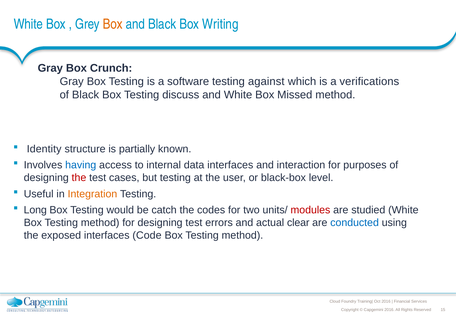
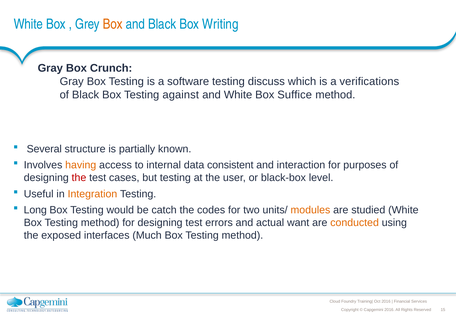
against: against -> discuss (266, 81)
discuss: discuss -> against (181, 95)
Missed: Missed -> Suffice (295, 95)
Identity: Identity -> Several (44, 149)
having colour: blue -> orange (81, 165)
data interfaces: interfaces -> consistent (230, 165)
modules colour: red -> orange (310, 210)
clear: clear -> want (298, 223)
conducted colour: blue -> orange (355, 223)
Code: Code -> Much (147, 235)
